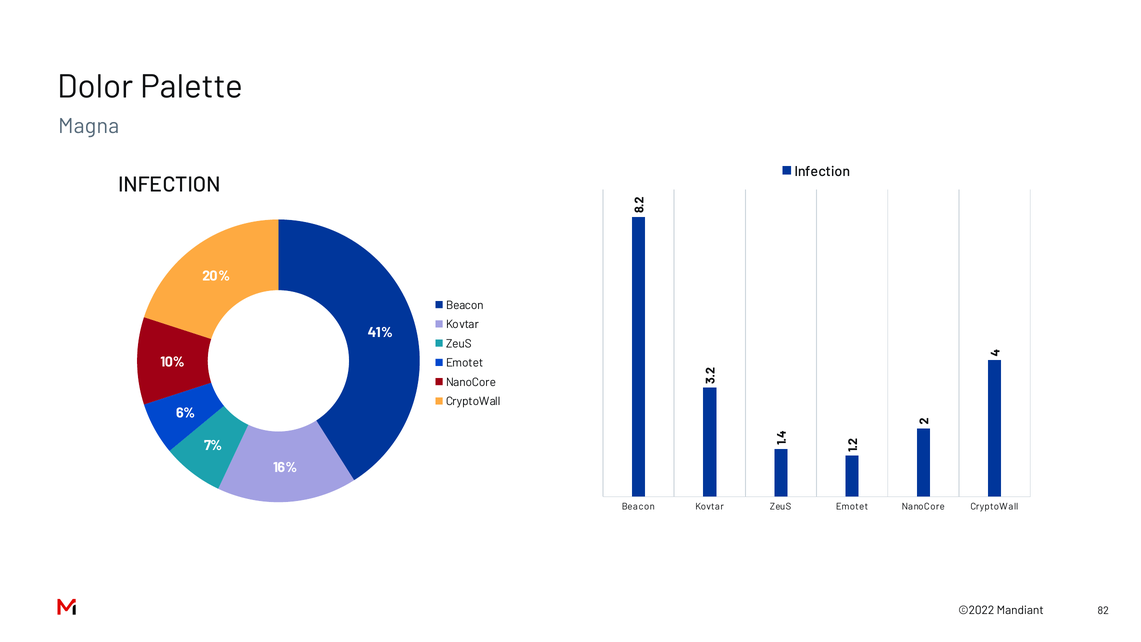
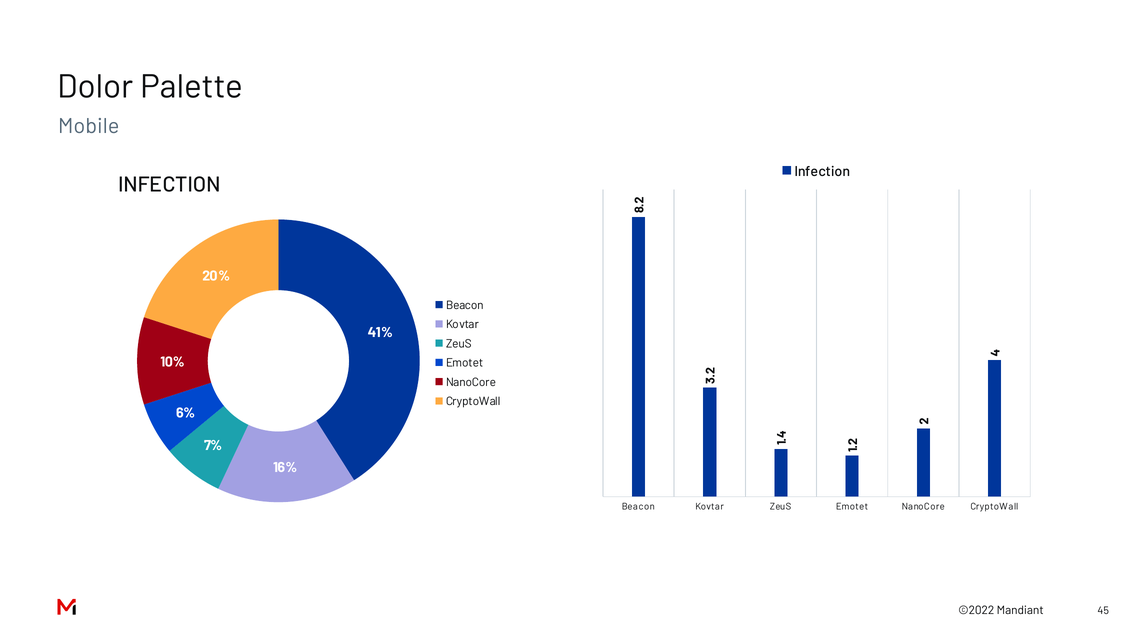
Magna: Magna -> Mobile (89, 126)
82: 82 -> 45 (1103, 611)
